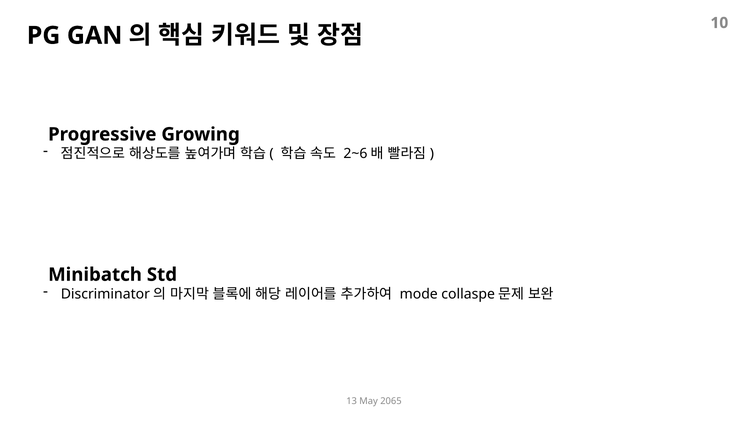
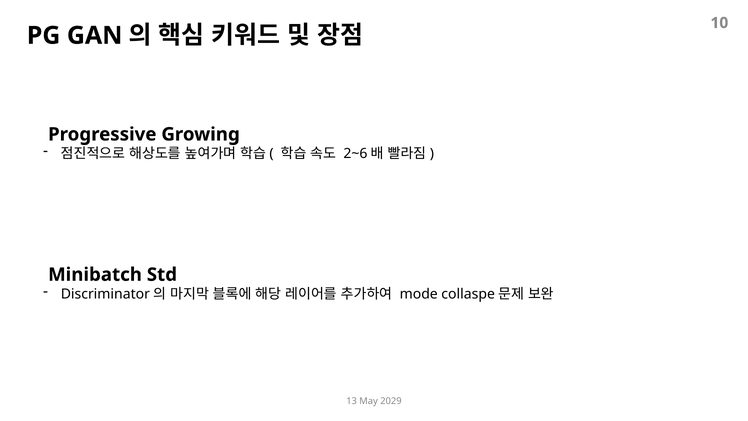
2065: 2065 -> 2029 (391, 401)
